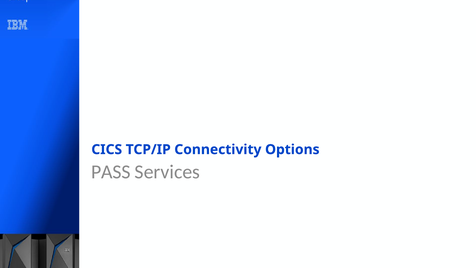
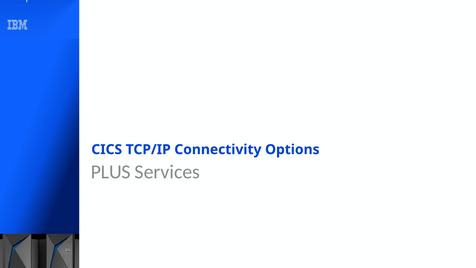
PASS: PASS -> PLUS (111, 172)
